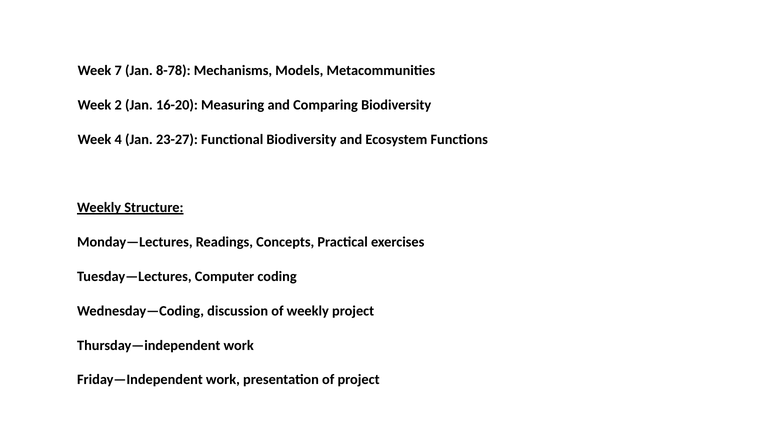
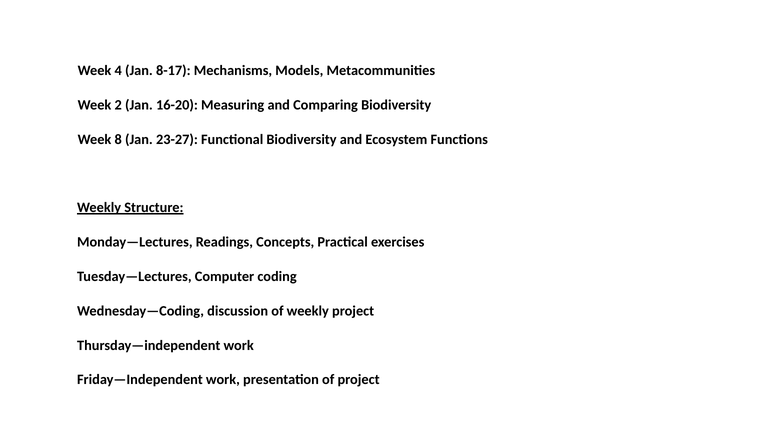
7: 7 -> 4 (118, 71)
8-78: 8-78 -> 8-17 (173, 71)
4: 4 -> 8 (118, 139)
